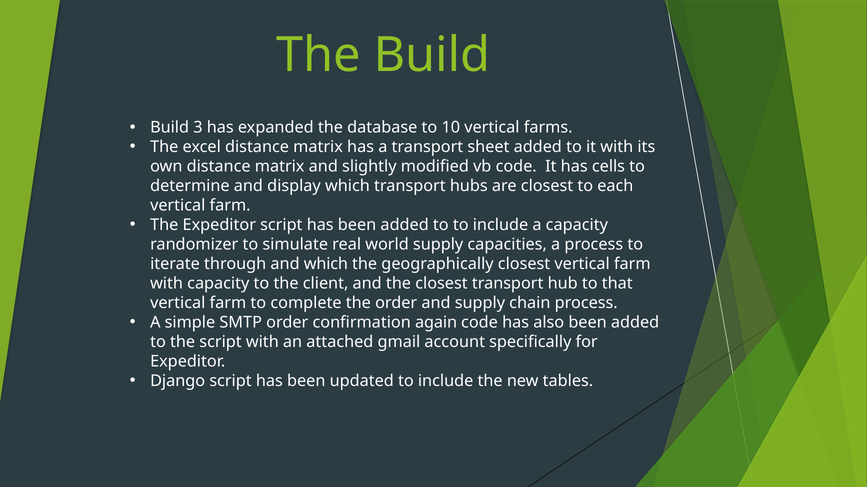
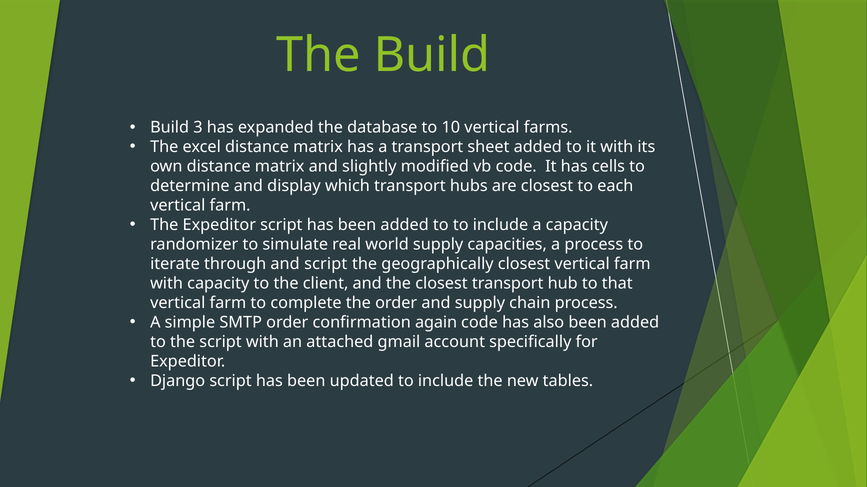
and which: which -> script (326, 264)
